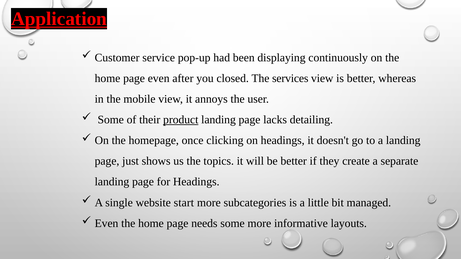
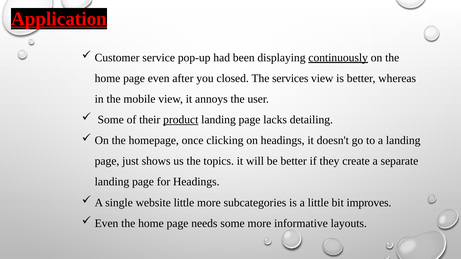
continuously underline: none -> present (338, 58)
website start: start -> little (184, 203)
managed: managed -> improves (369, 203)
